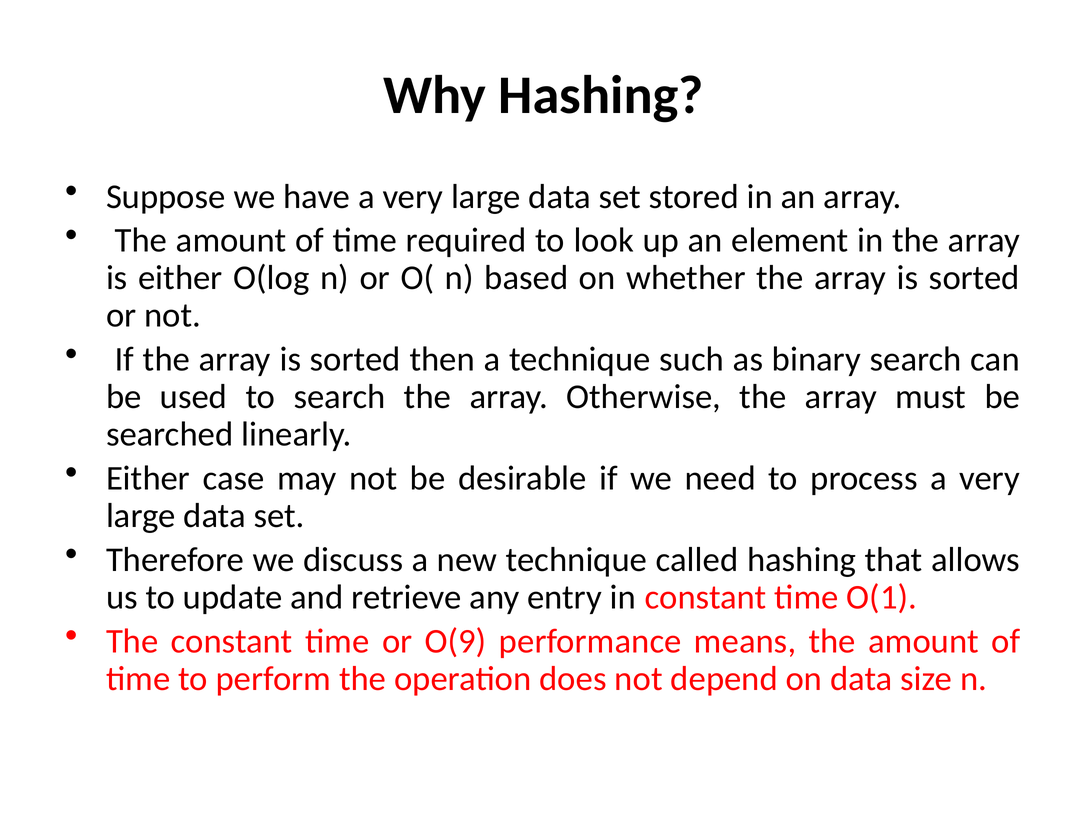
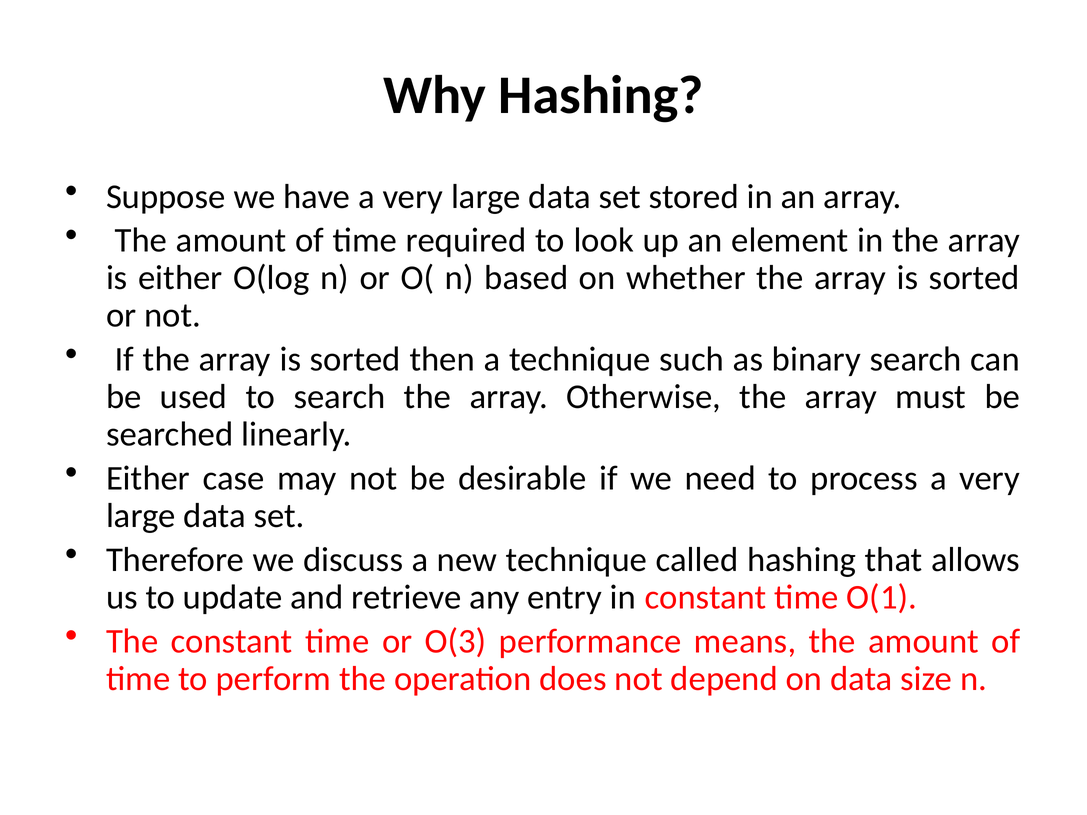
O(9: O(9 -> O(3 (456, 642)
